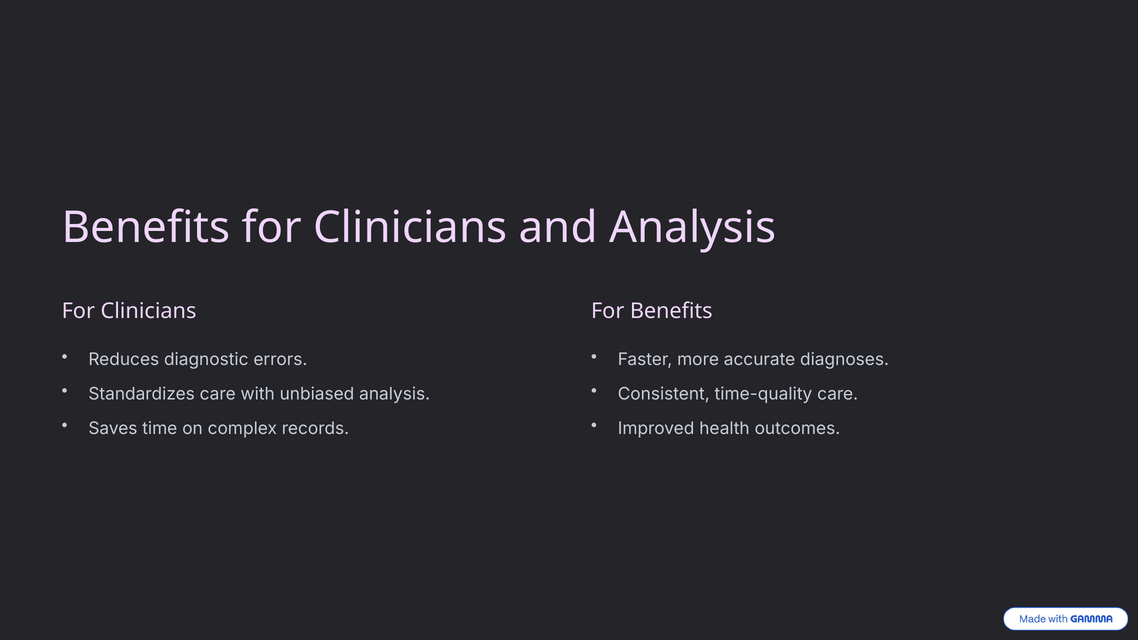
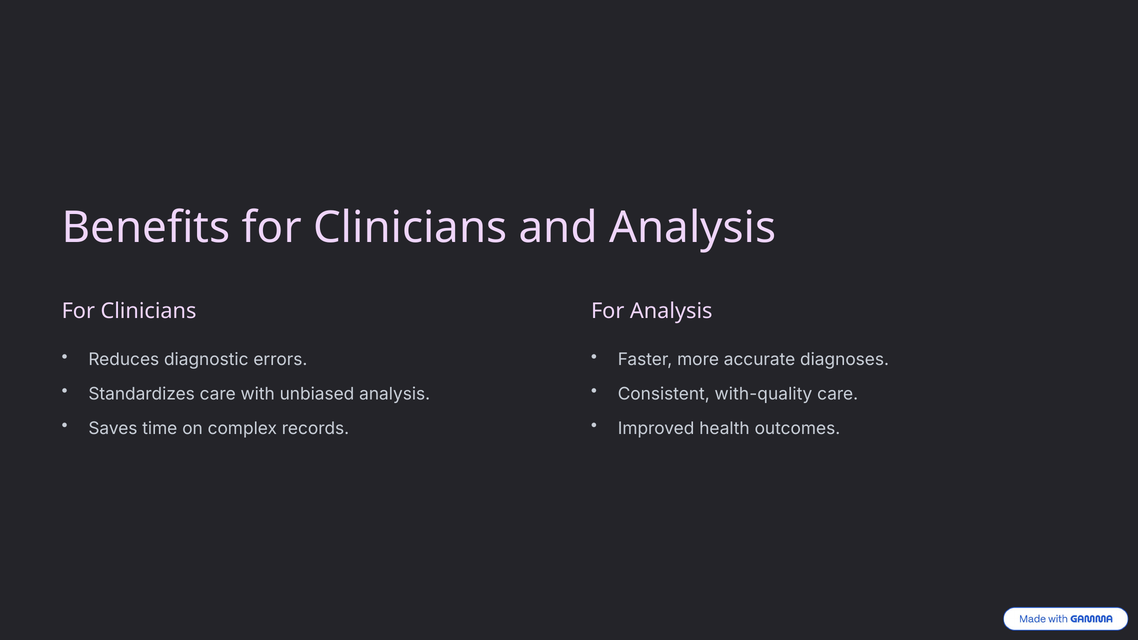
For Benefits: Benefits -> Analysis (671, 311)
time-quality: time-quality -> with-quality (763, 394)
